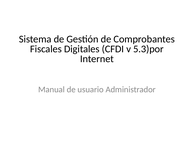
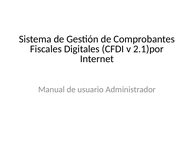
5.3)por: 5.3)por -> 2.1)por (148, 49)
